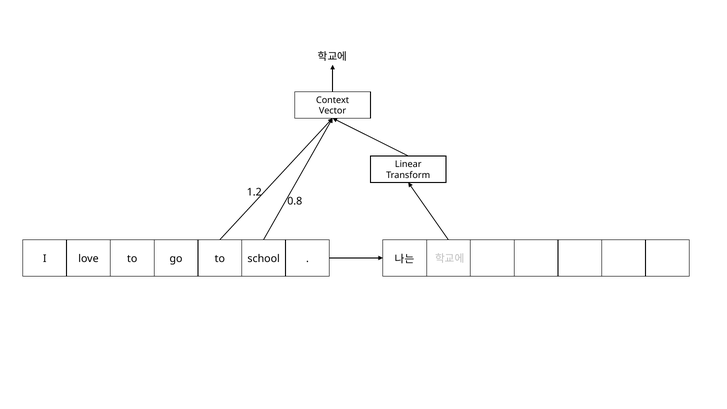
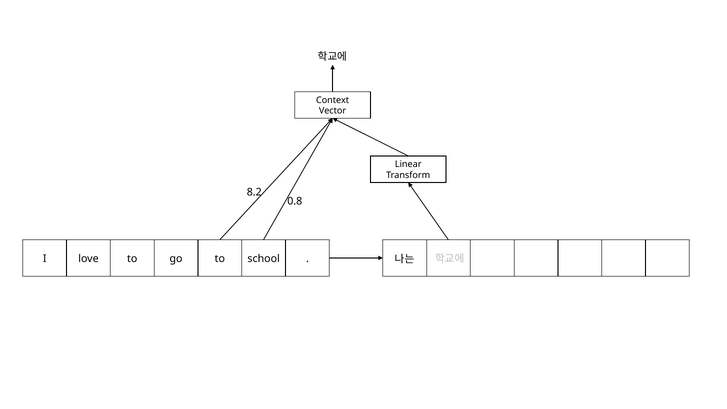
1.2: 1.2 -> 8.2 (254, 192)
